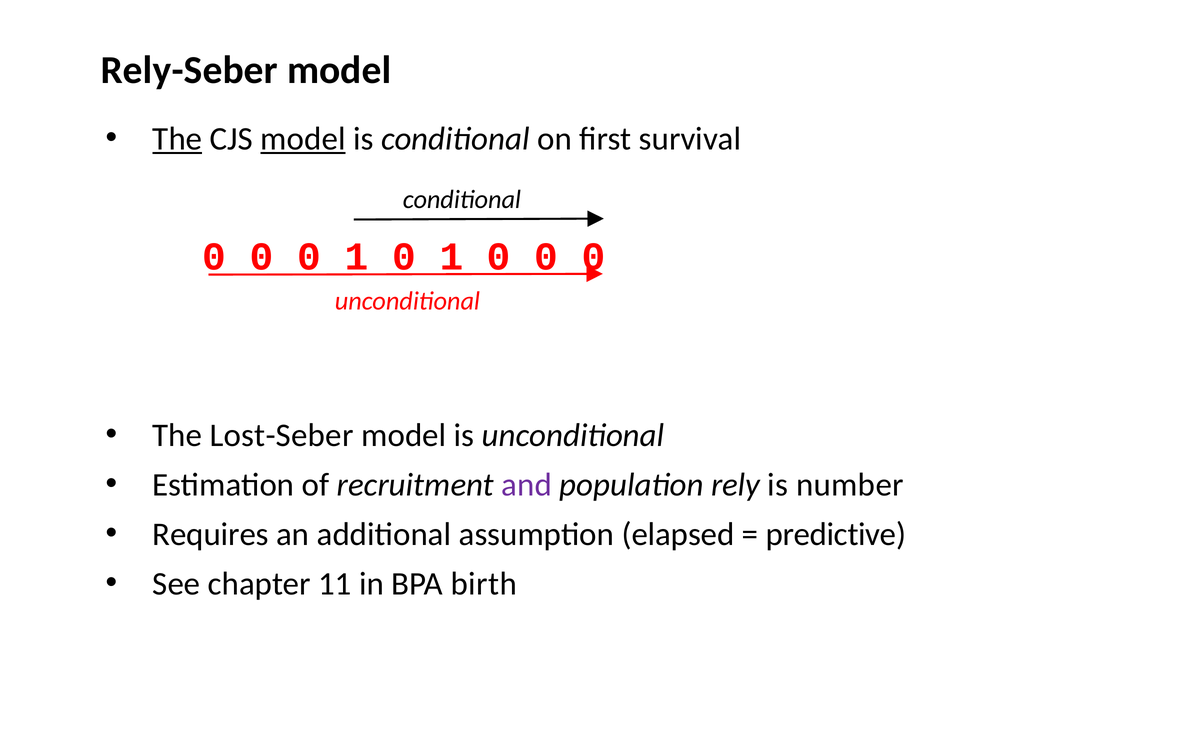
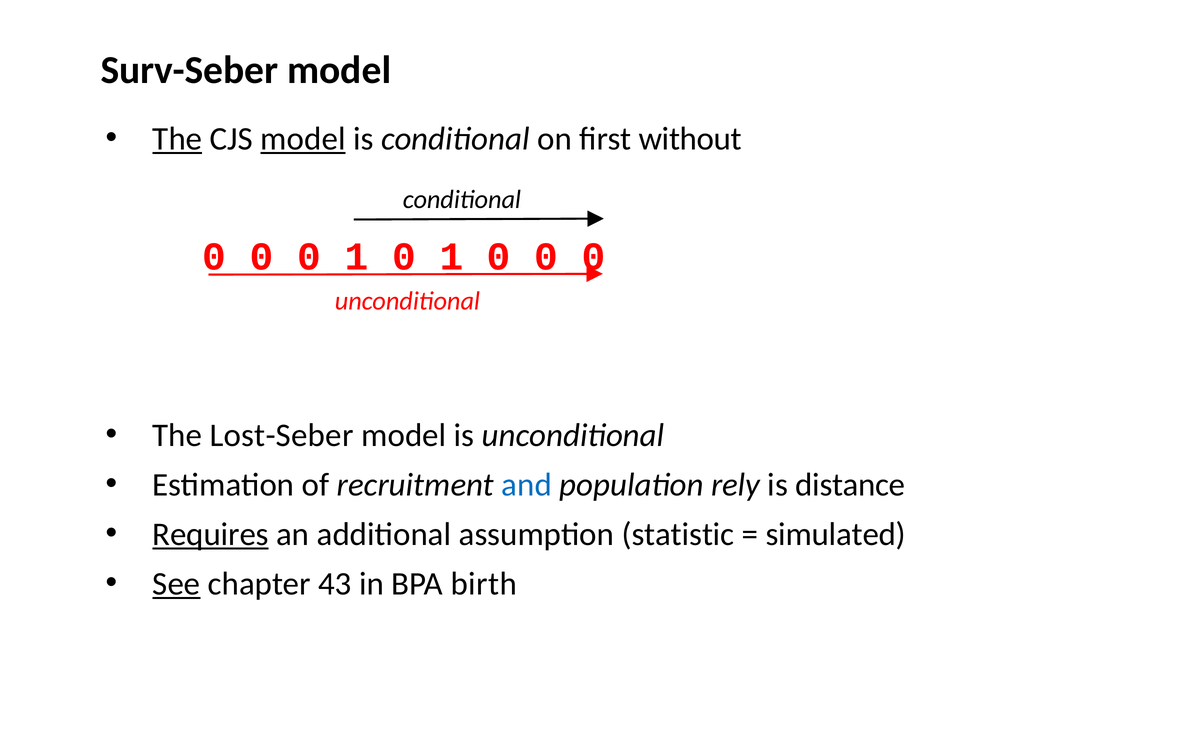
Rely-Seber: Rely-Seber -> Surv-Seber (189, 70)
survival: survival -> without (690, 139)
and colour: purple -> blue (527, 485)
number: number -> distance (850, 485)
Requires underline: none -> present (211, 534)
elapsed: elapsed -> statistic (678, 534)
predictive: predictive -> simulated (836, 534)
See underline: none -> present (176, 584)
11: 11 -> 43 (335, 584)
